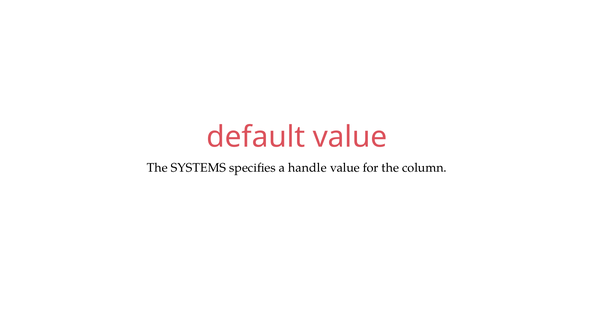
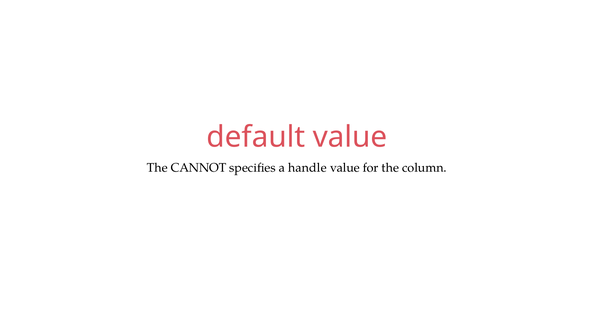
SYSTEMS: SYSTEMS -> CANNOT (199, 168)
